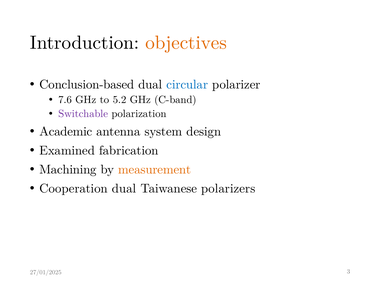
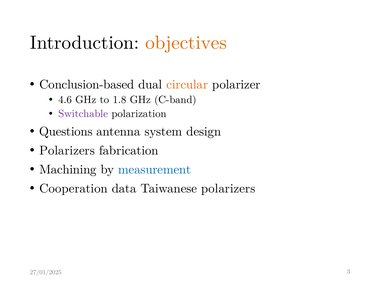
circular colour: blue -> orange (187, 85)
7.6: 7.6 -> 4.6 (65, 100)
5.2: 5.2 -> 1.8 (120, 100)
Academic: Academic -> Questions (66, 132)
Examined: Examined -> Polarizers (67, 151)
measurement colour: orange -> blue (155, 169)
Cooperation dual: dual -> data (124, 188)
